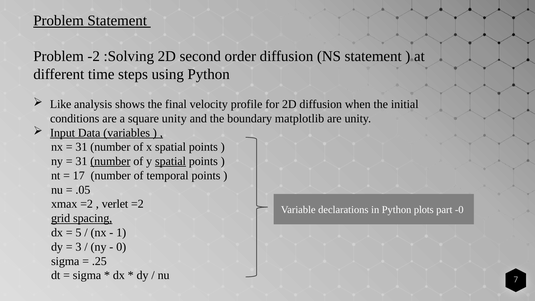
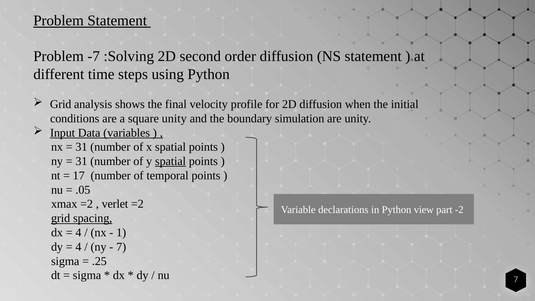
-2: -2 -> -7 (94, 56)
Like: Like -> Grid (61, 104)
matplotlib: matplotlib -> simulation (300, 118)
number underline: present -> none (110, 161)
plots: plots -> view (424, 210)
-0: -0 -> -2 (459, 210)
5: 5 -> 4 (78, 233)
3: 3 -> 4 (78, 247)
0: 0 -> 7 (121, 247)
